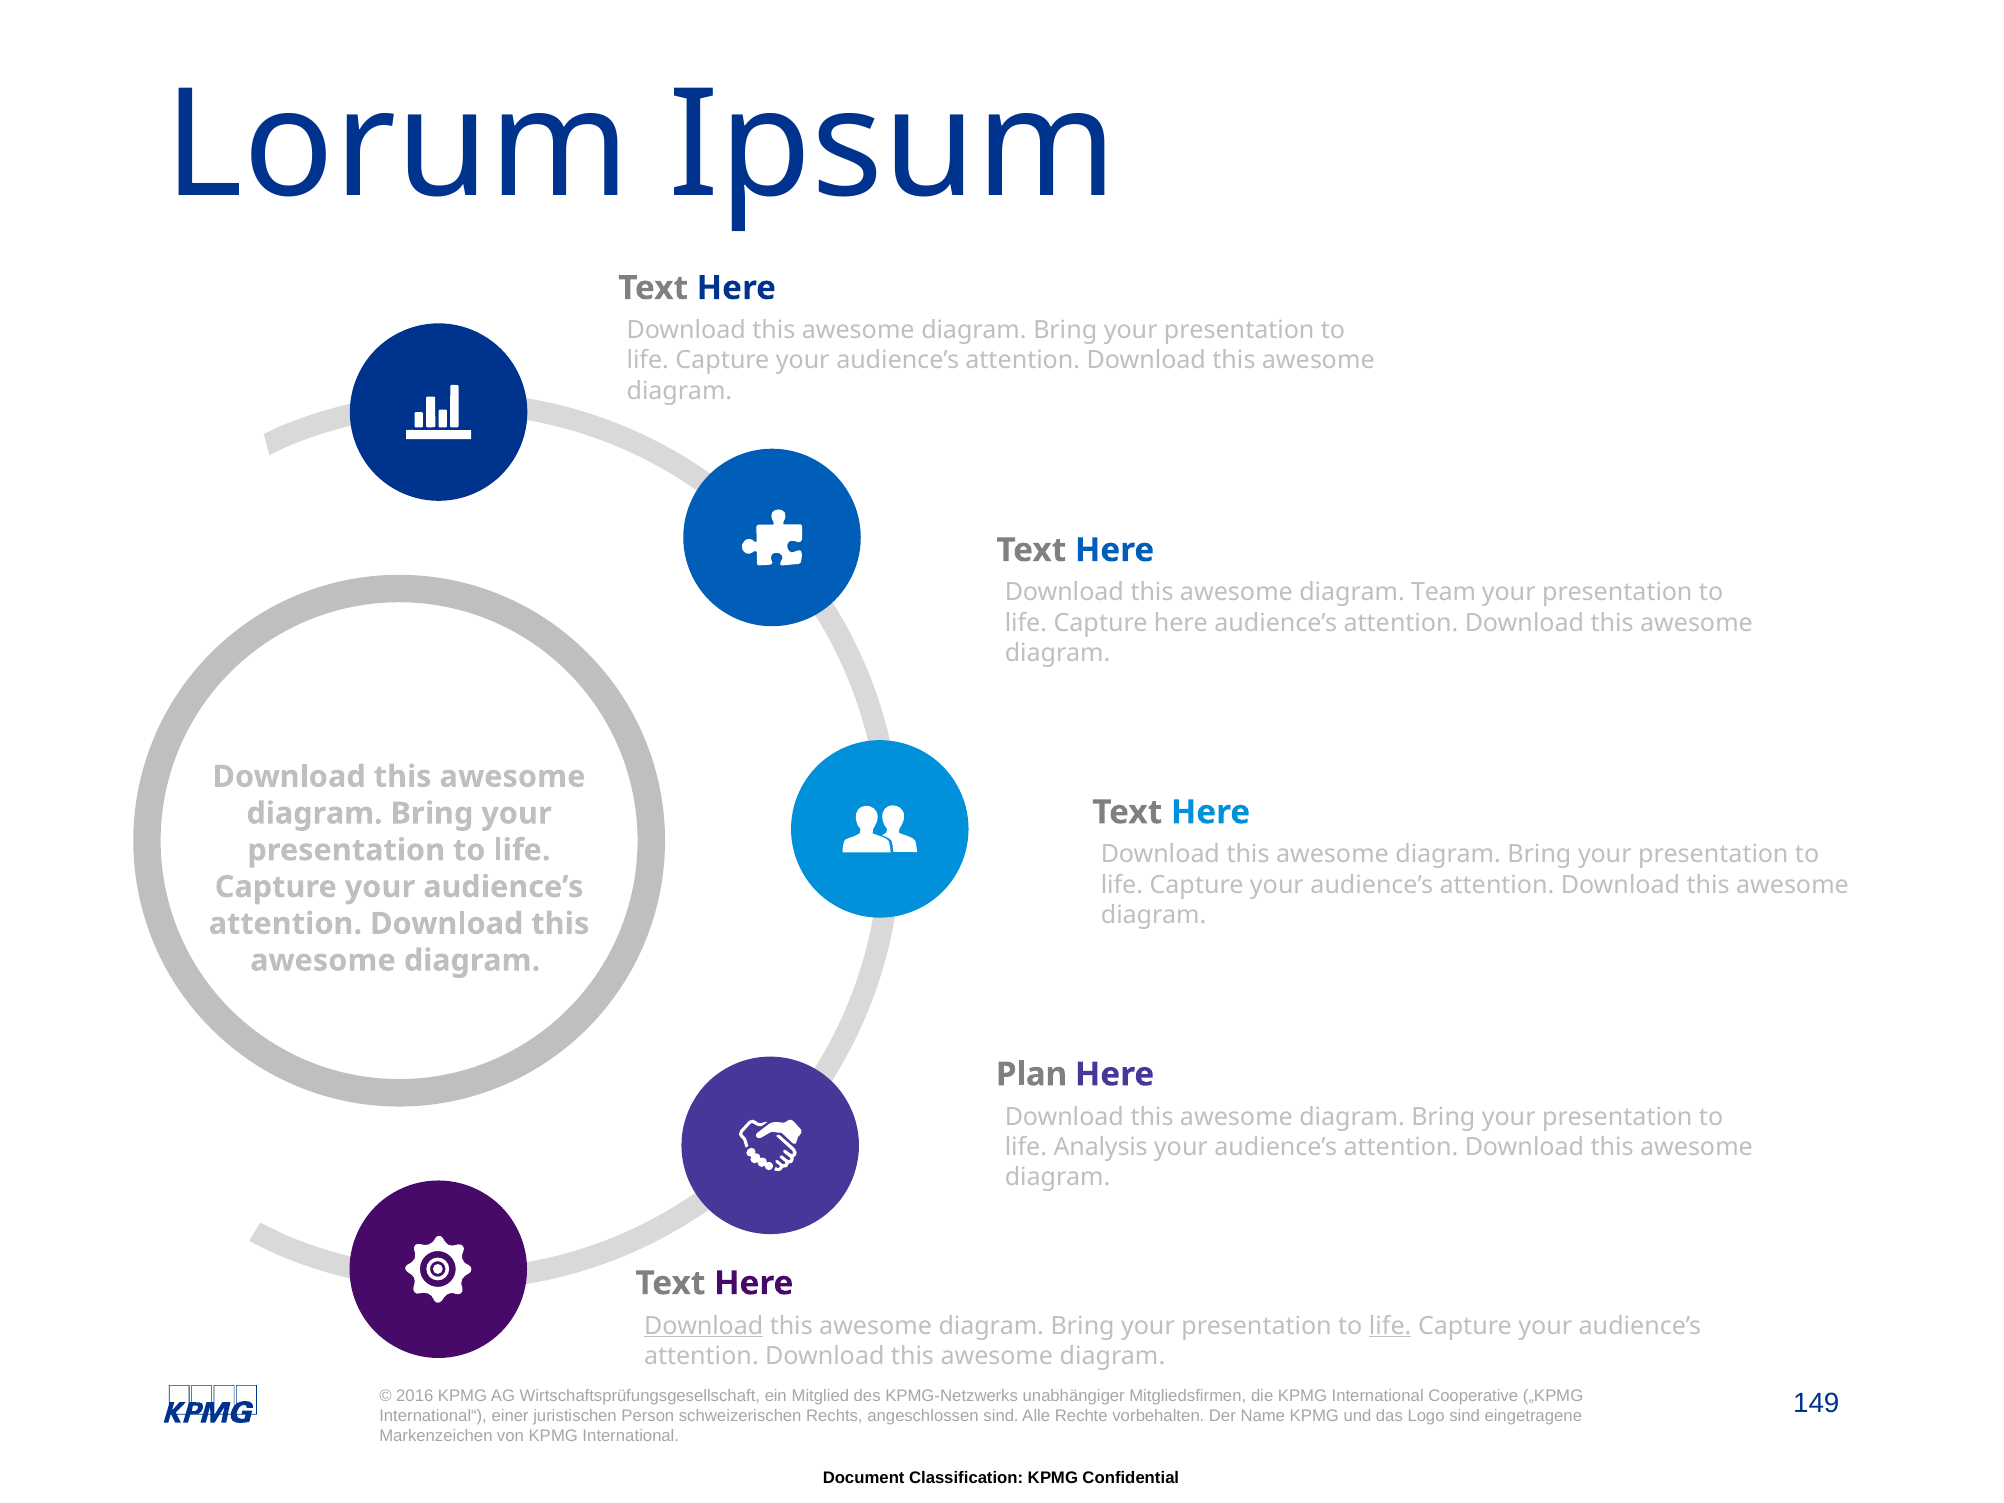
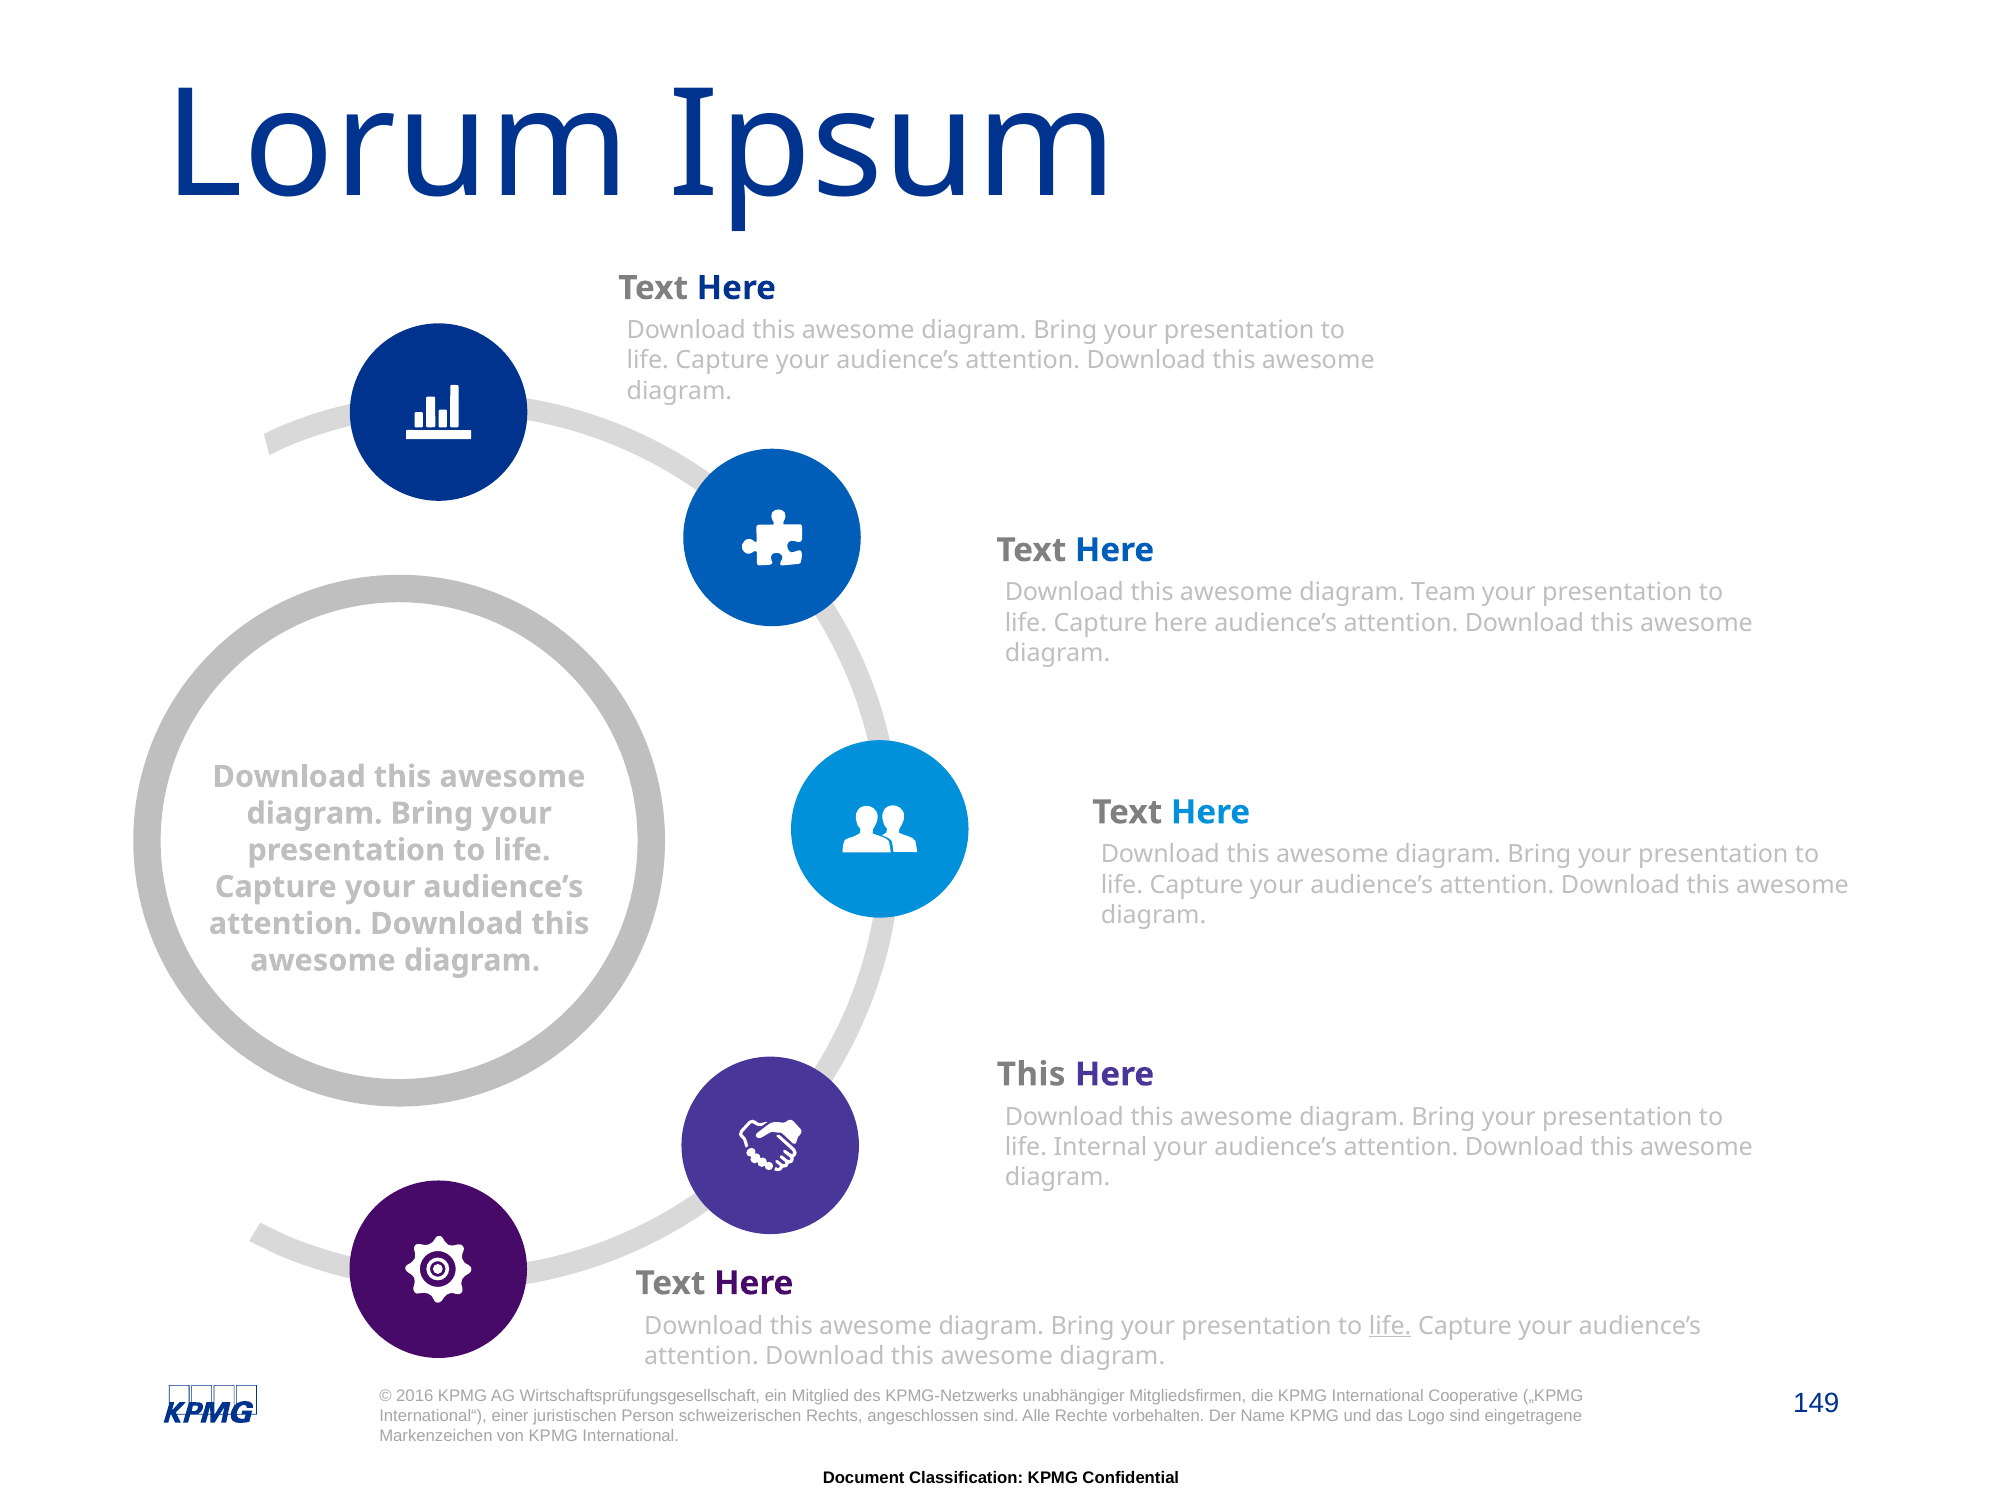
Plan: Plan -> This (1031, 1074)
Analysis: Analysis -> Internal (1101, 1147)
Download underline: present -> none (704, 1326)
